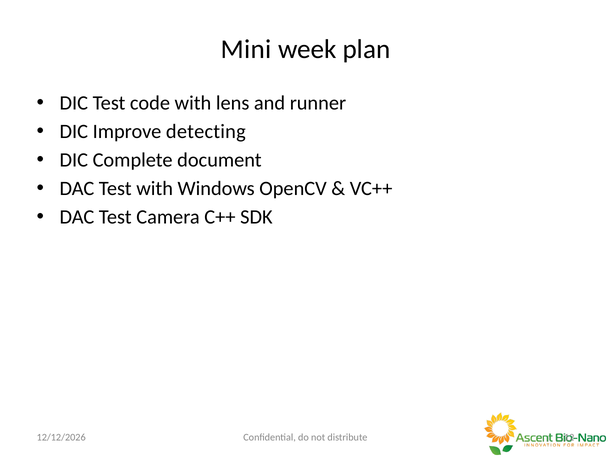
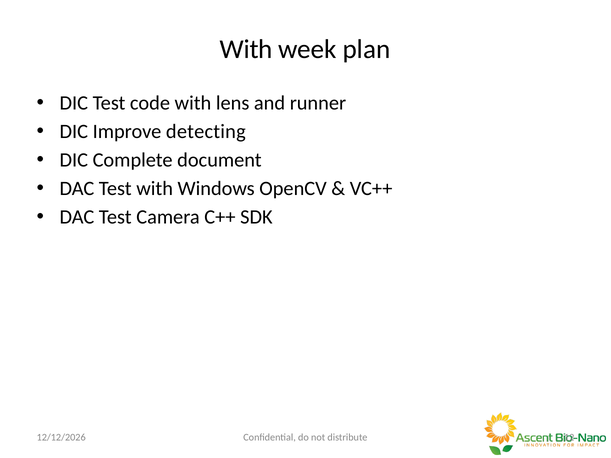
Mini: Mini -> With (246, 49)
